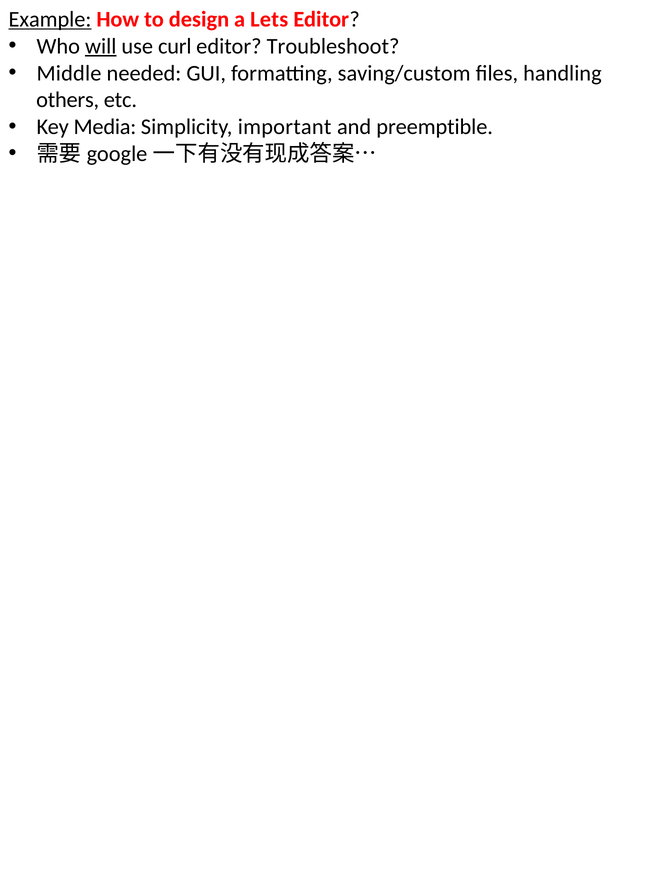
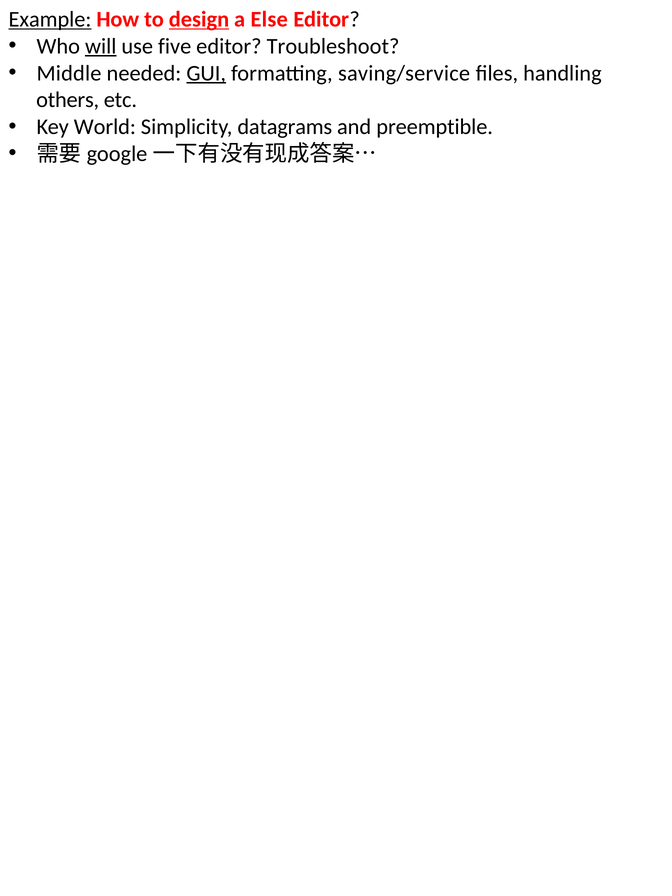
design underline: none -> present (199, 19)
Lets: Lets -> Else (269, 19)
curl: curl -> five (175, 46)
GUI underline: none -> present (206, 73)
saving/custom: saving/custom -> saving/service (404, 73)
Media: Media -> World (105, 127)
important: important -> datagrams (285, 127)
